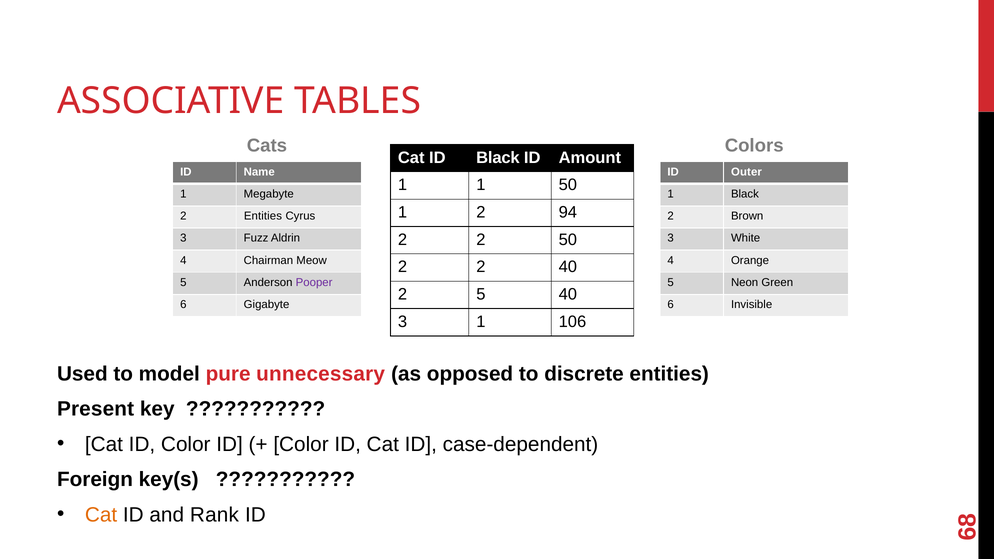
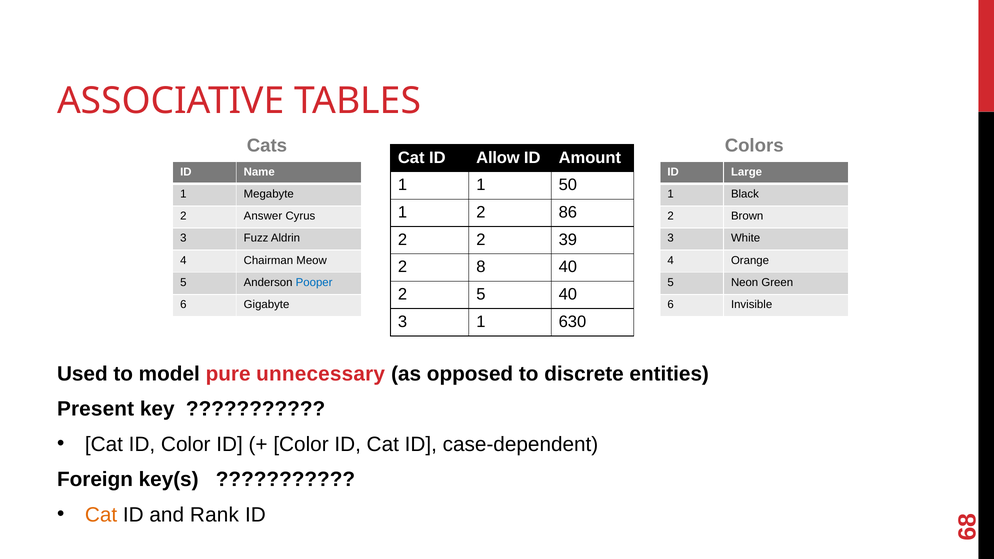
ID Black: Black -> Allow (498, 158)
Outer: Outer -> Large (747, 172)
94: 94 -> 86 (568, 212)
2 Entities: Entities -> Answer (263, 216)
2 50: 50 -> 39 (568, 240)
2: 2 -> 8 (481, 267)
Pooper colour: purple -> blue (314, 283)
106: 106 -> 630 (572, 322)
